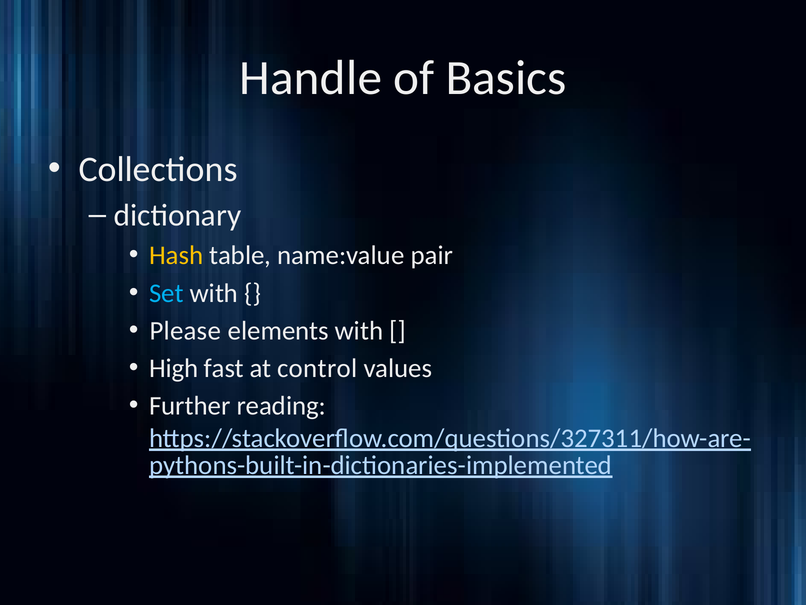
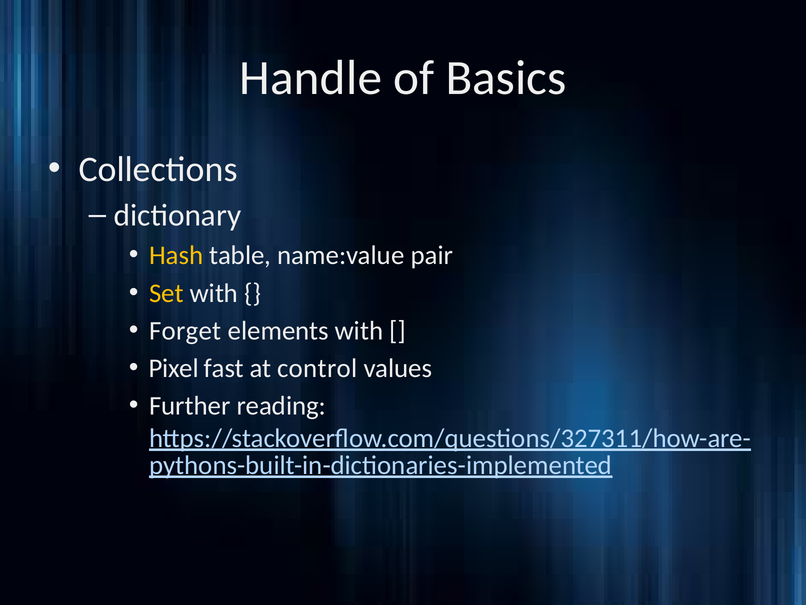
Set colour: light blue -> yellow (166, 293)
Please: Please -> Forget (185, 331)
High: High -> Pixel (174, 368)
